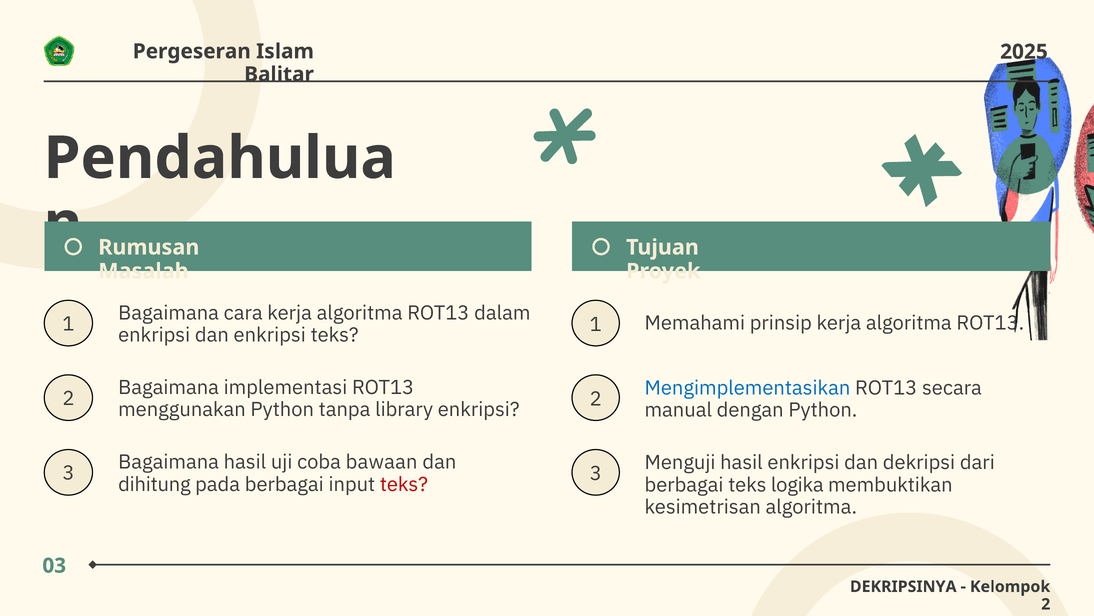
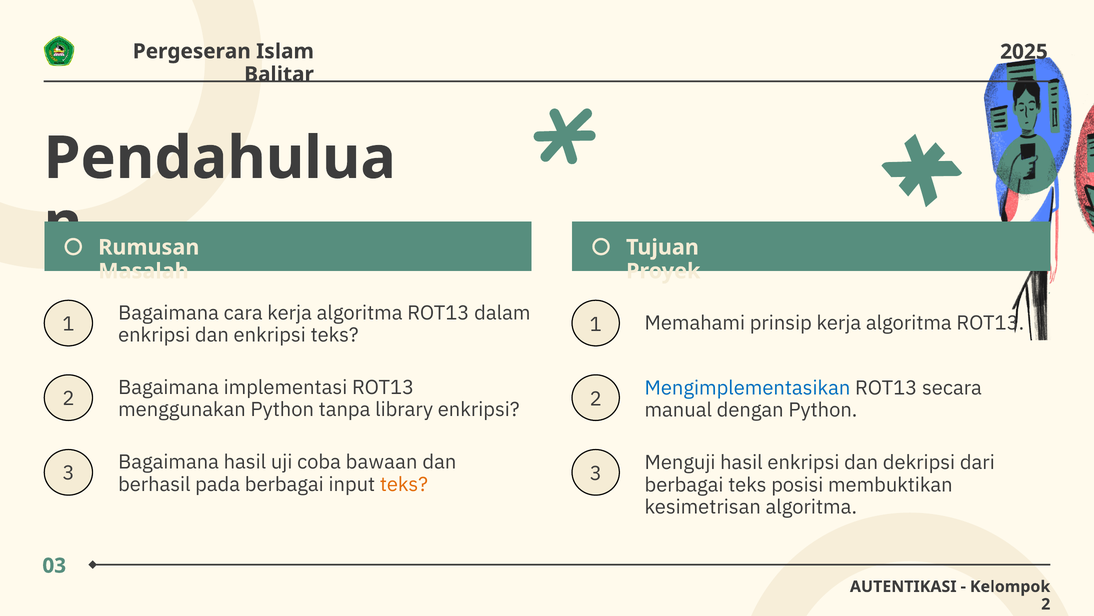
dihitung: dihitung -> berhasil (154, 484)
teks colour: red -> orange (404, 484)
logika: logika -> posisi (797, 484)
DEKRIPSINYA: DEKRIPSINYA -> AUTENTIKASI (903, 586)
